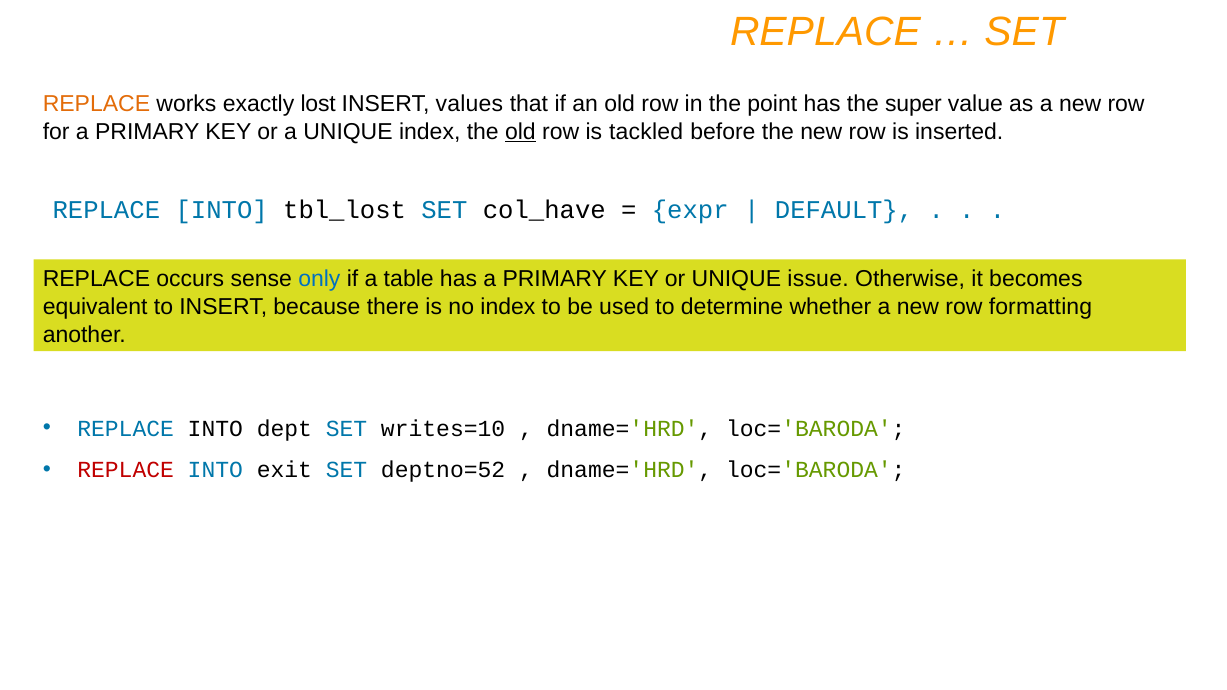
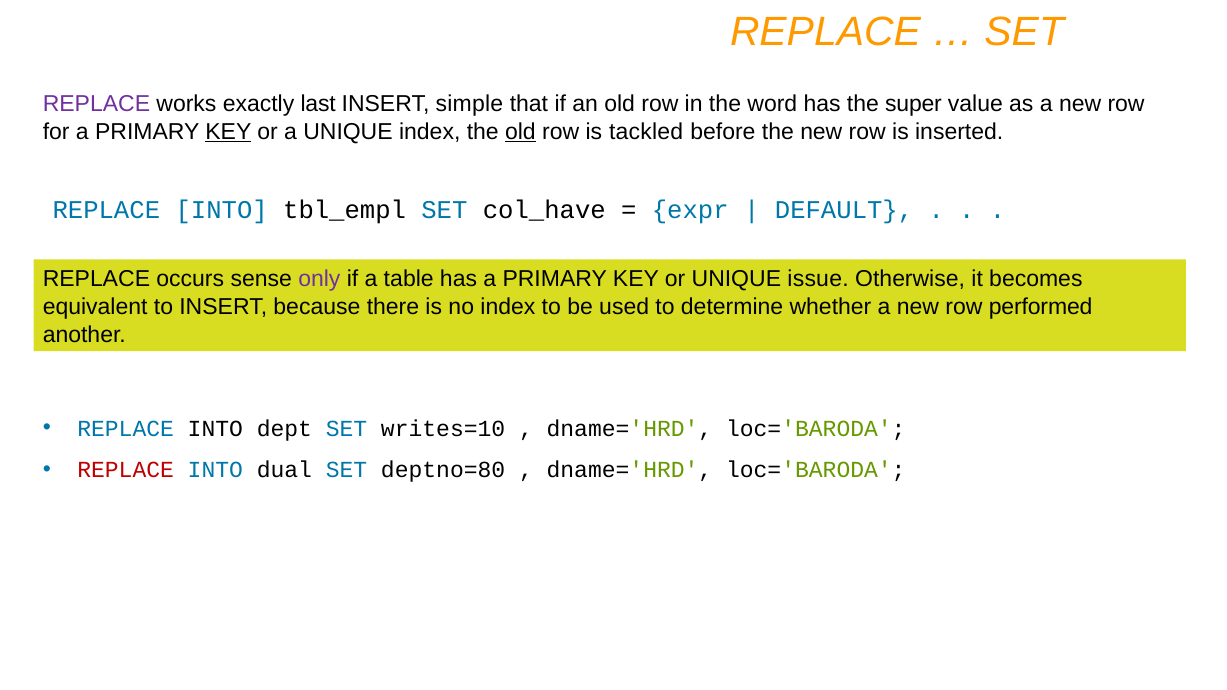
REPLACE colour: orange -> purple (96, 104)
lost: lost -> last (318, 104)
values: values -> simple (469, 104)
point: point -> word (772, 104)
KEY underline: none -> present (228, 132)
tbl_lost: tbl_lost -> tbl_empl (345, 210)
only colour: blue -> purple (319, 279)
formatting: formatting -> performed (1041, 307)
exit: exit -> dual (284, 470)
deptno=52: deptno=52 -> deptno=80 (443, 470)
